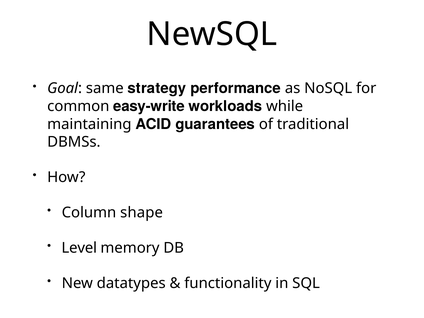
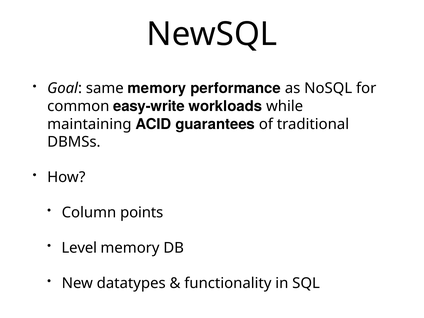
same strategy: strategy -> memory (157, 88)
shape: shape -> points (142, 213)
